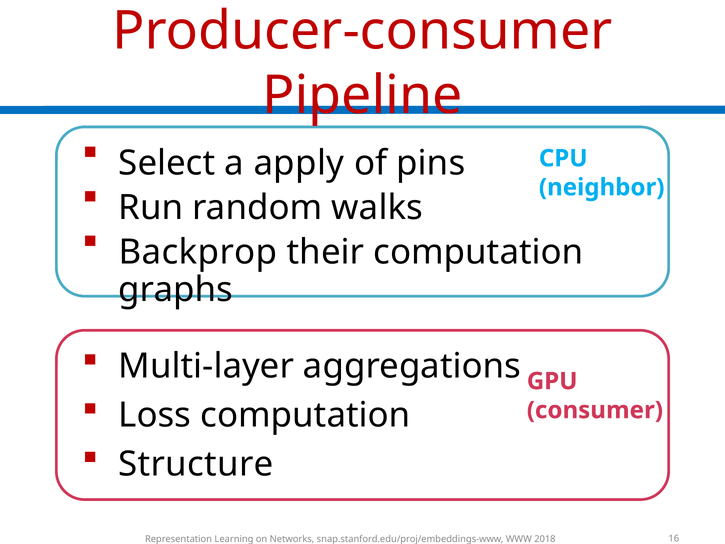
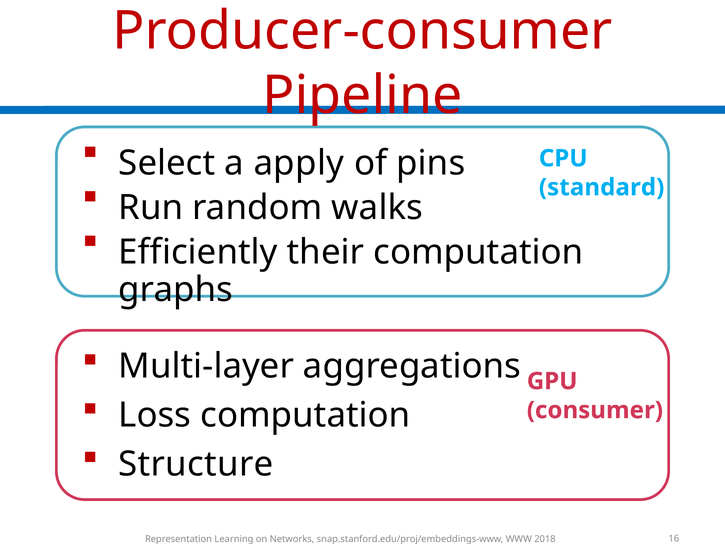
neighbor: neighbor -> standard (602, 187)
Backprop: Backprop -> Efficiently (198, 252)
